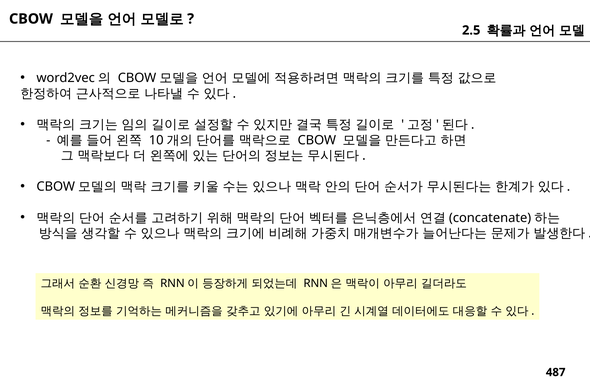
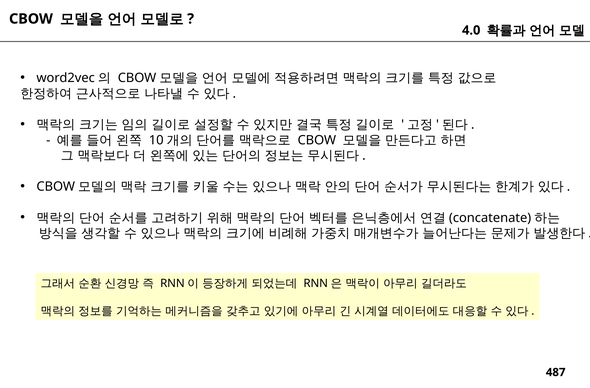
2.5: 2.5 -> 4.0 (471, 30)
